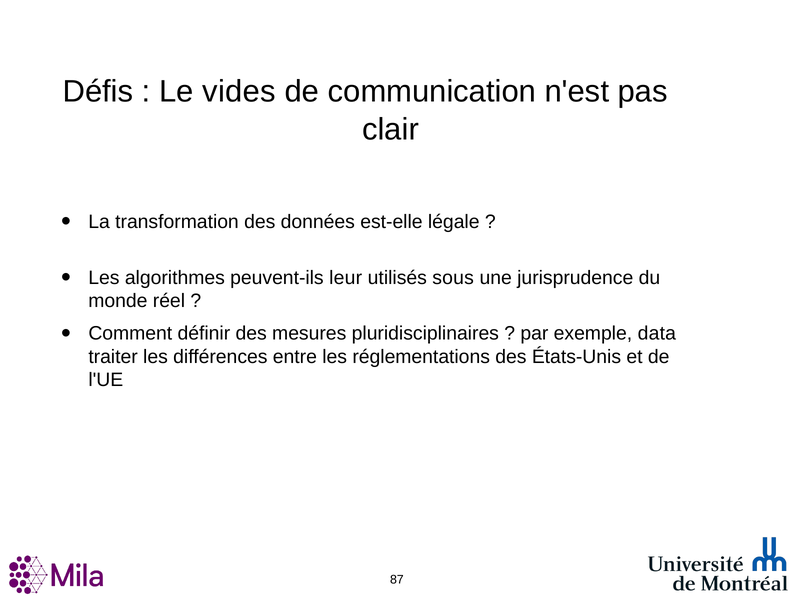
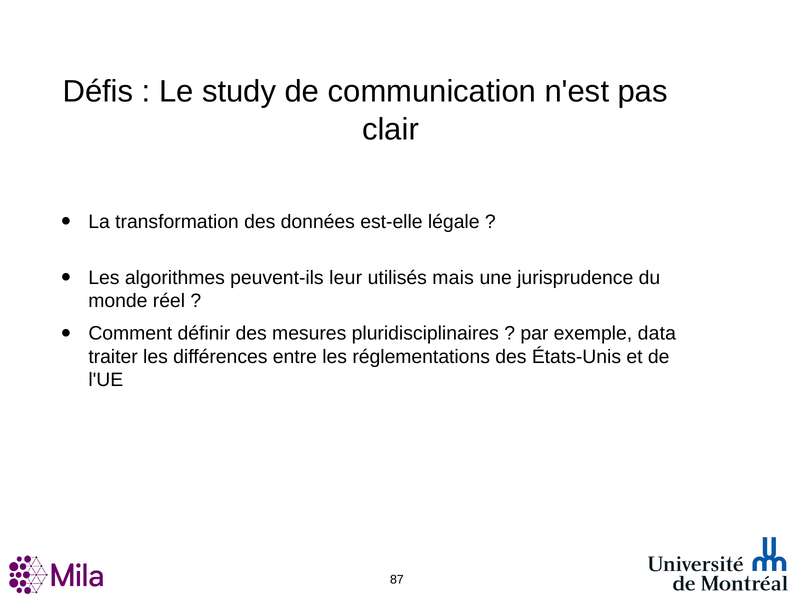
vides: vides -> study (239, 91)
sous: sous -> mais (453, 277)
